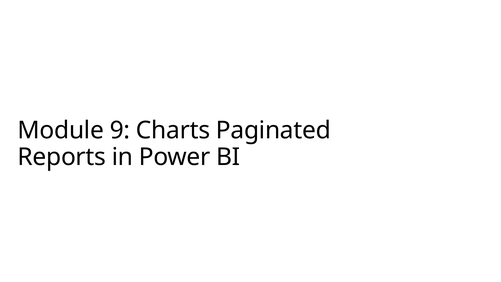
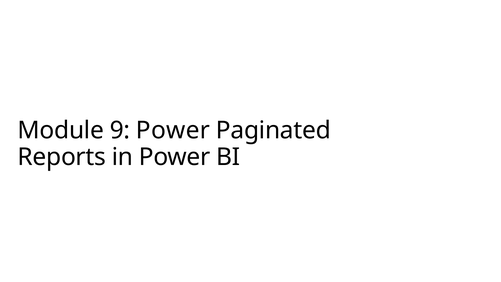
9 Charts: Charts -> Power (173, 130)
